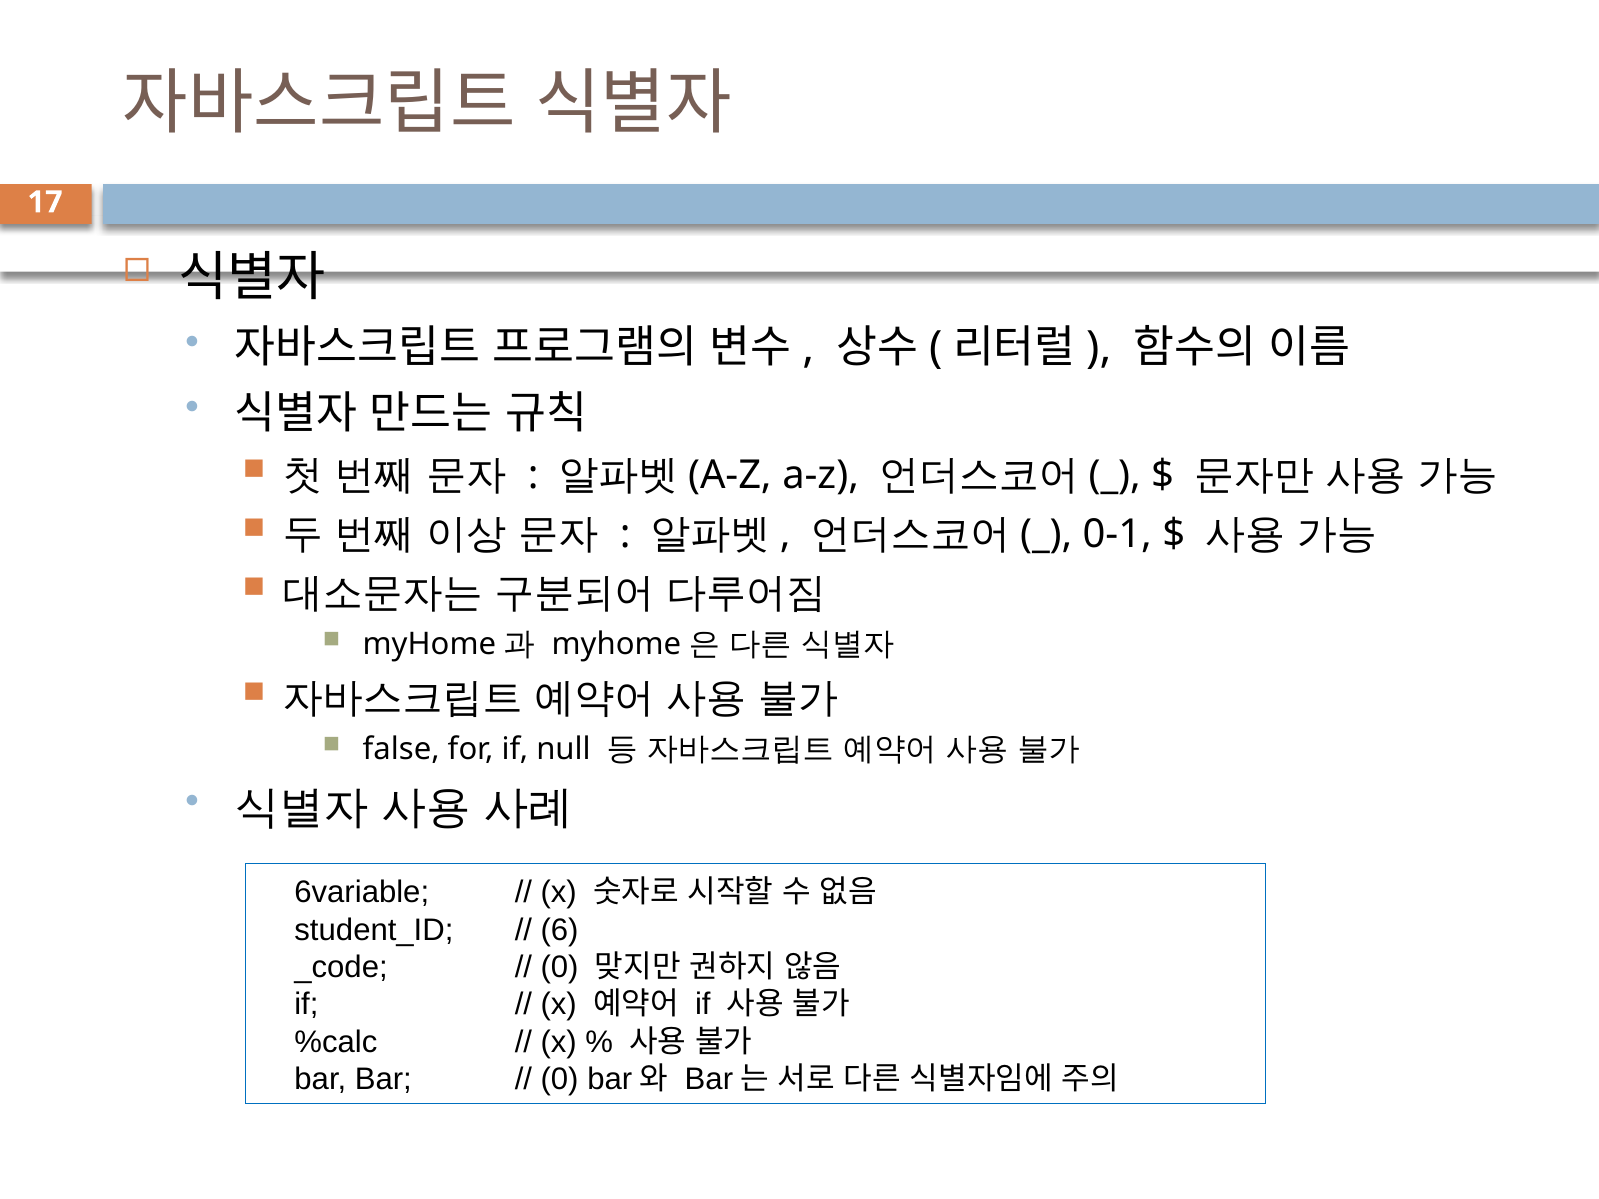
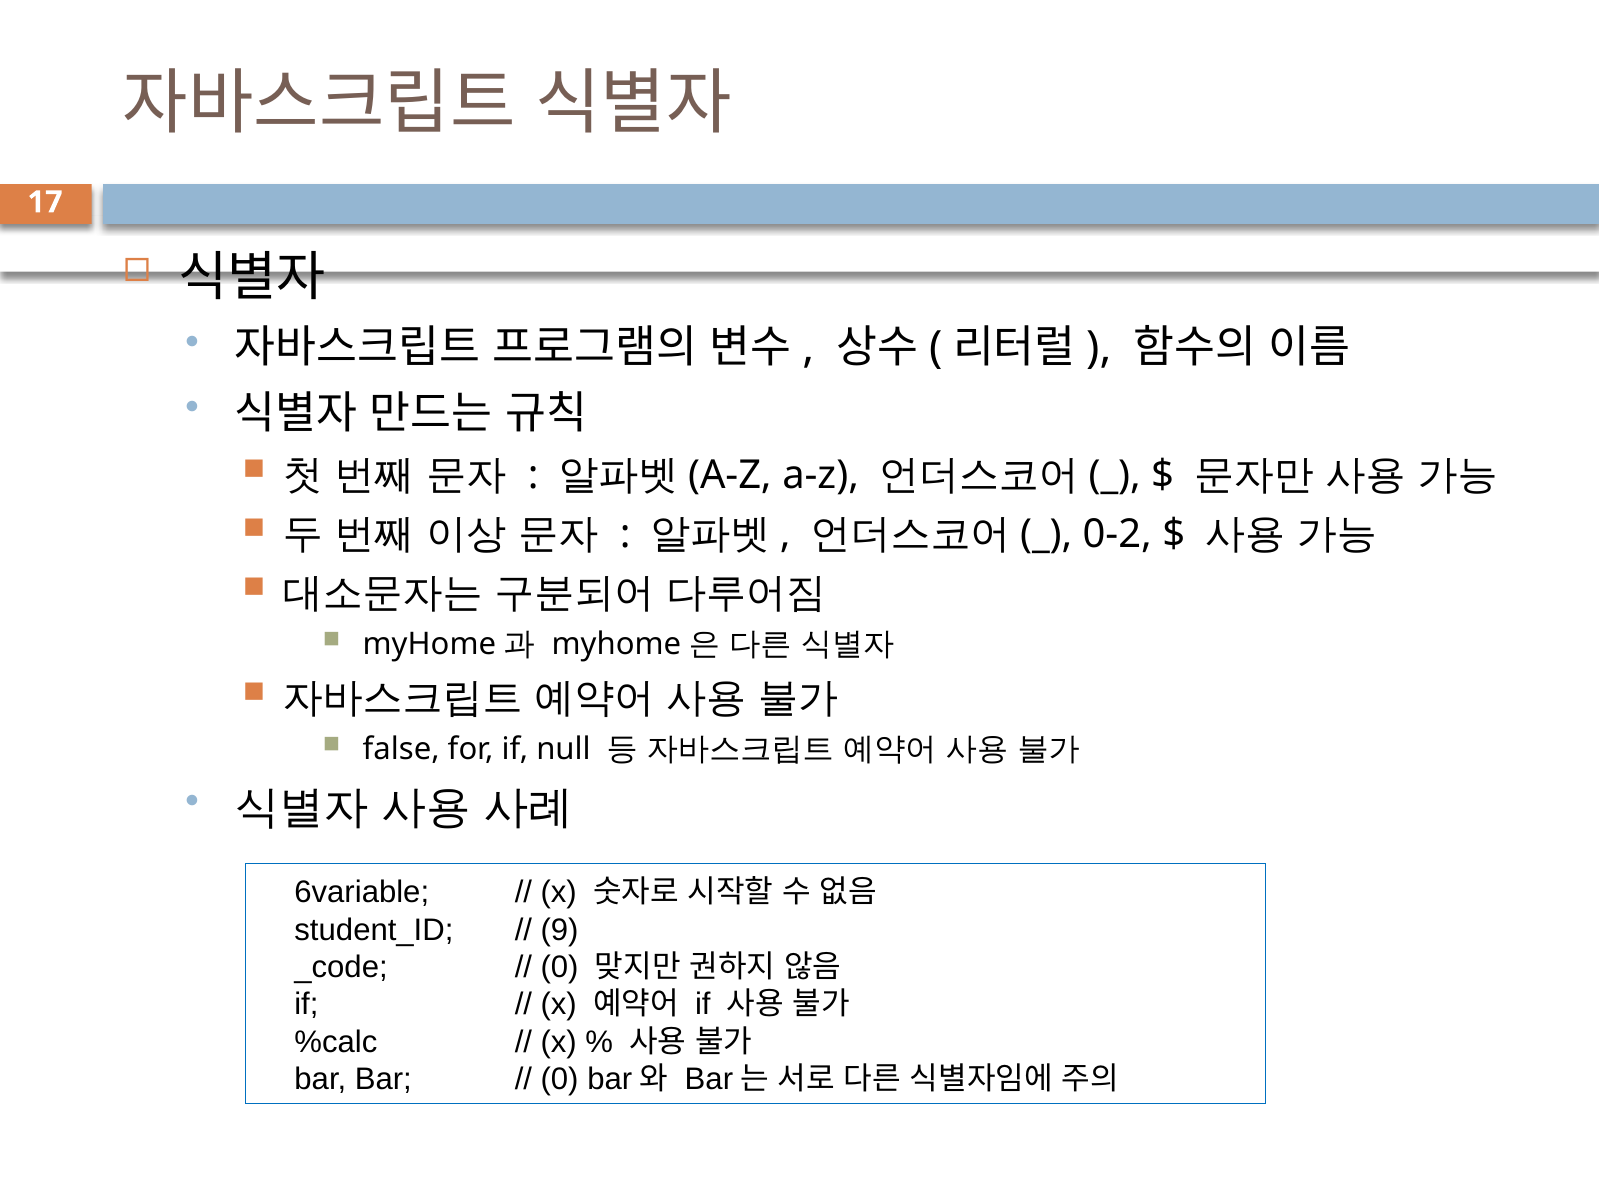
0-1: 0-1 -> 0-2 (1117, 534)
6: 6 -> 9 (560, 930)
